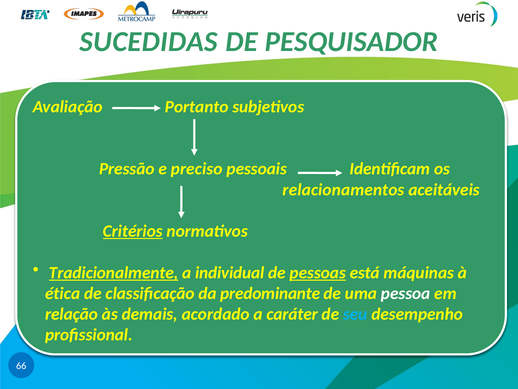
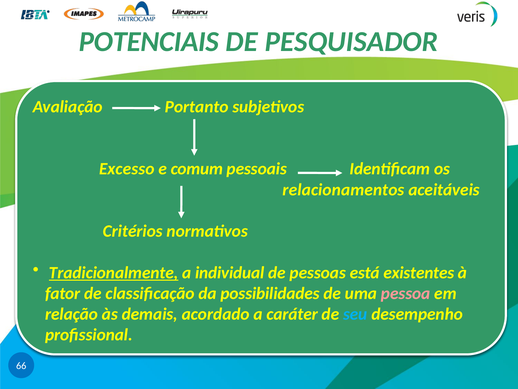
SUCEDIDAS: SUCEDIDAS -> POTENCIAIS (149, 42)
Pressão: Pressão -> Excesso (127, 169)
preciso: preciso -> comum (197, 169)
Critérios underline: present -> none (133, 231)
pessoas underline: present -> none (318, 272)
máquinas: máquinas -> existentes (419, 272)
ética: ética -> fator (63, 293)
predominante: predominante -> possibilidades (270, 293)
pessoa colour: white -> pink (406, 293)
